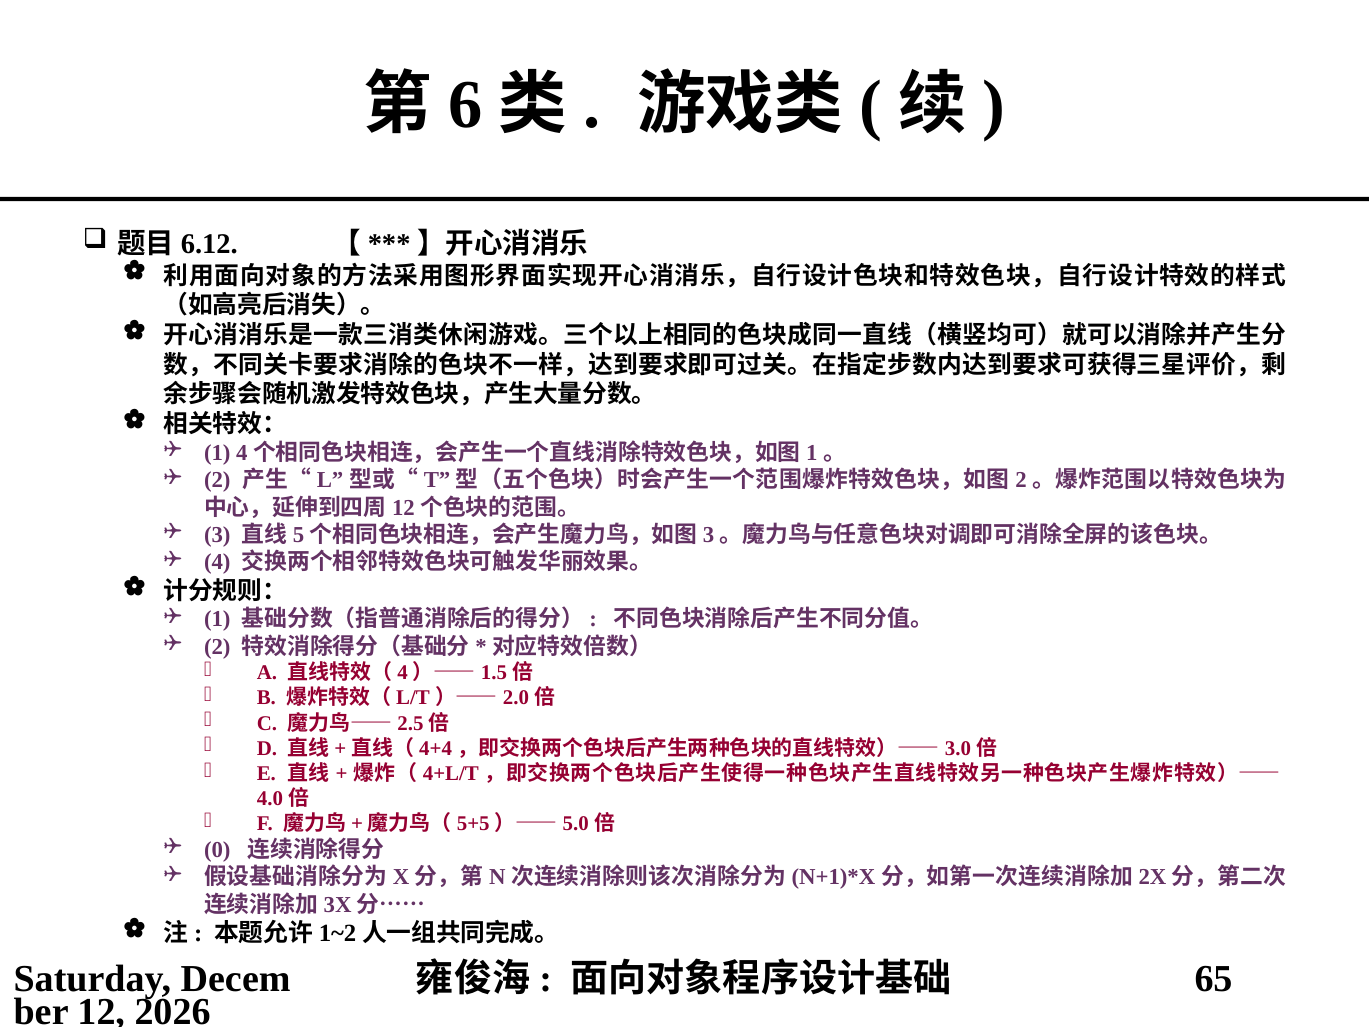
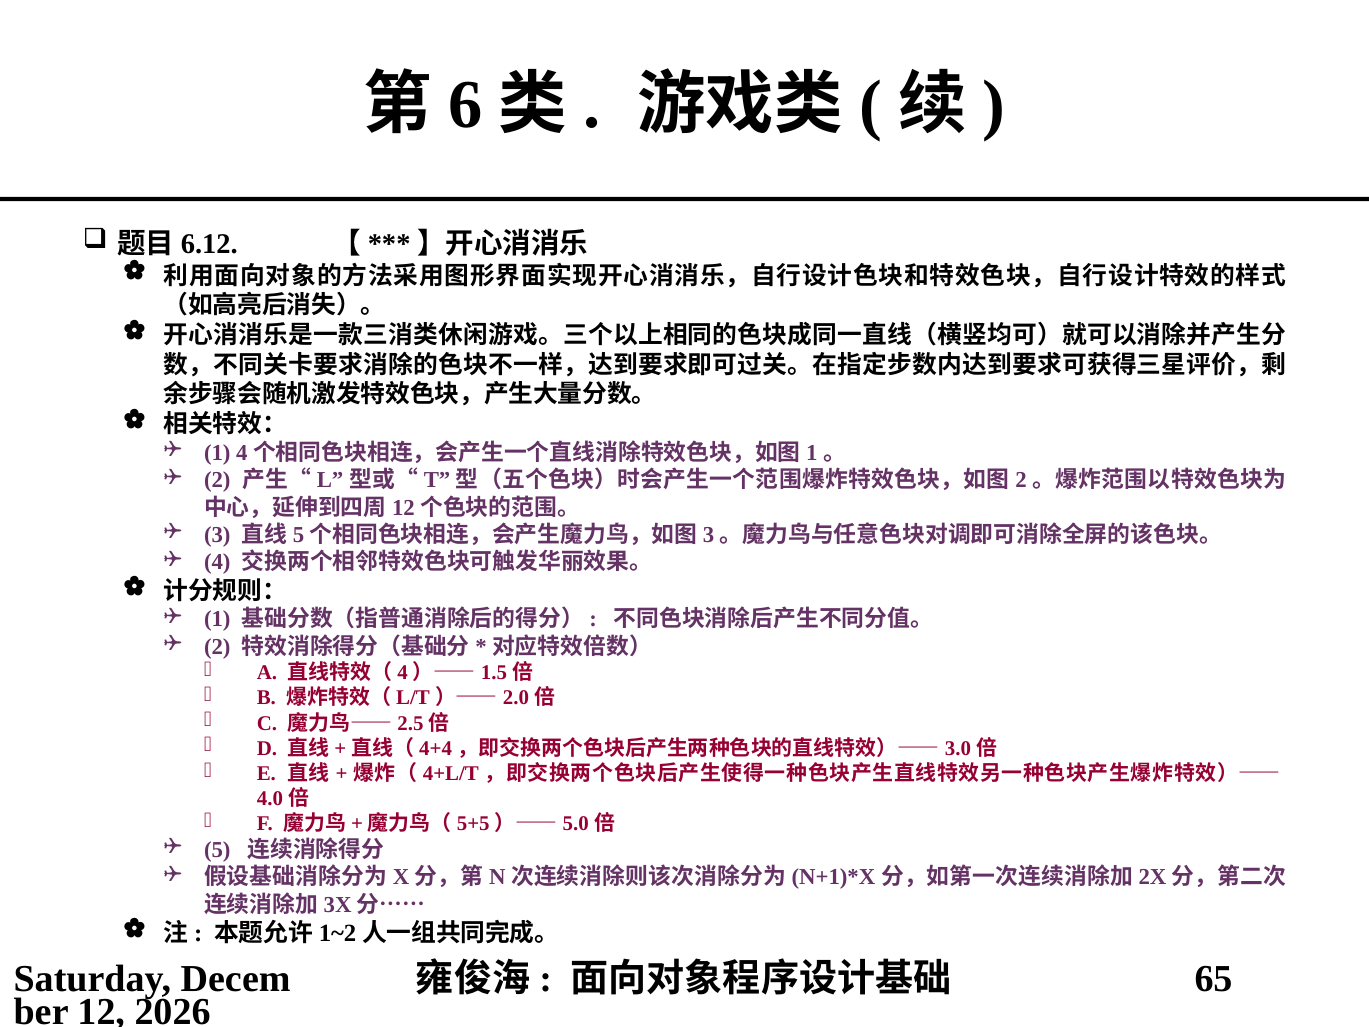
0: 0 -> 5 (217, 850)
